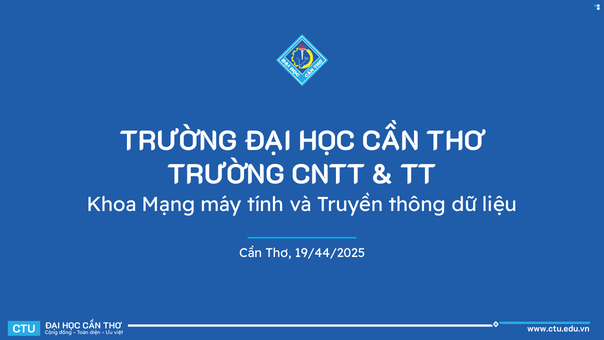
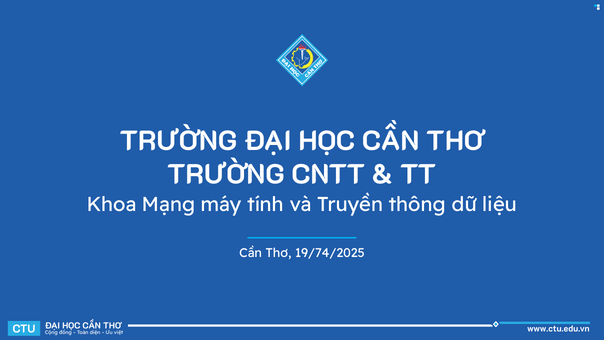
19/44/2025: 19/44/2025 -> 19/74/2025 (330, 253)
